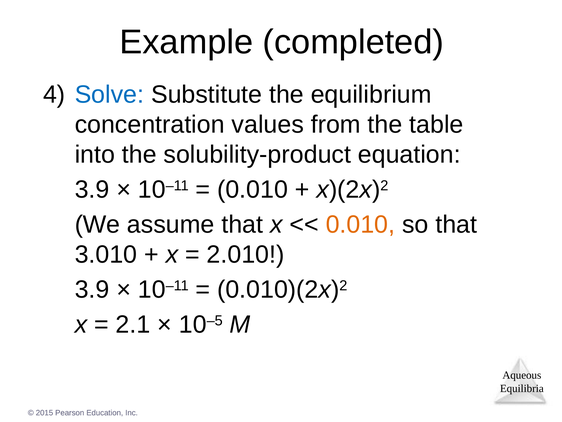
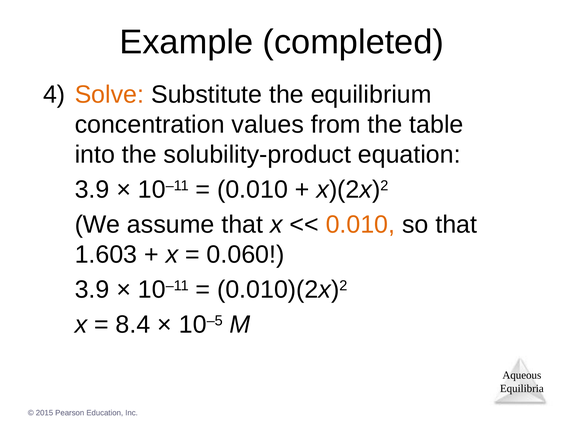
Solve colour: blue -> orange (109, 94)
3.010: 3.010 -> 1.603 (106, 254)
2.010: 2.010 -> 0.060 (246, 254)
2.1: 2.1 -> 8.4 (133, 324)
